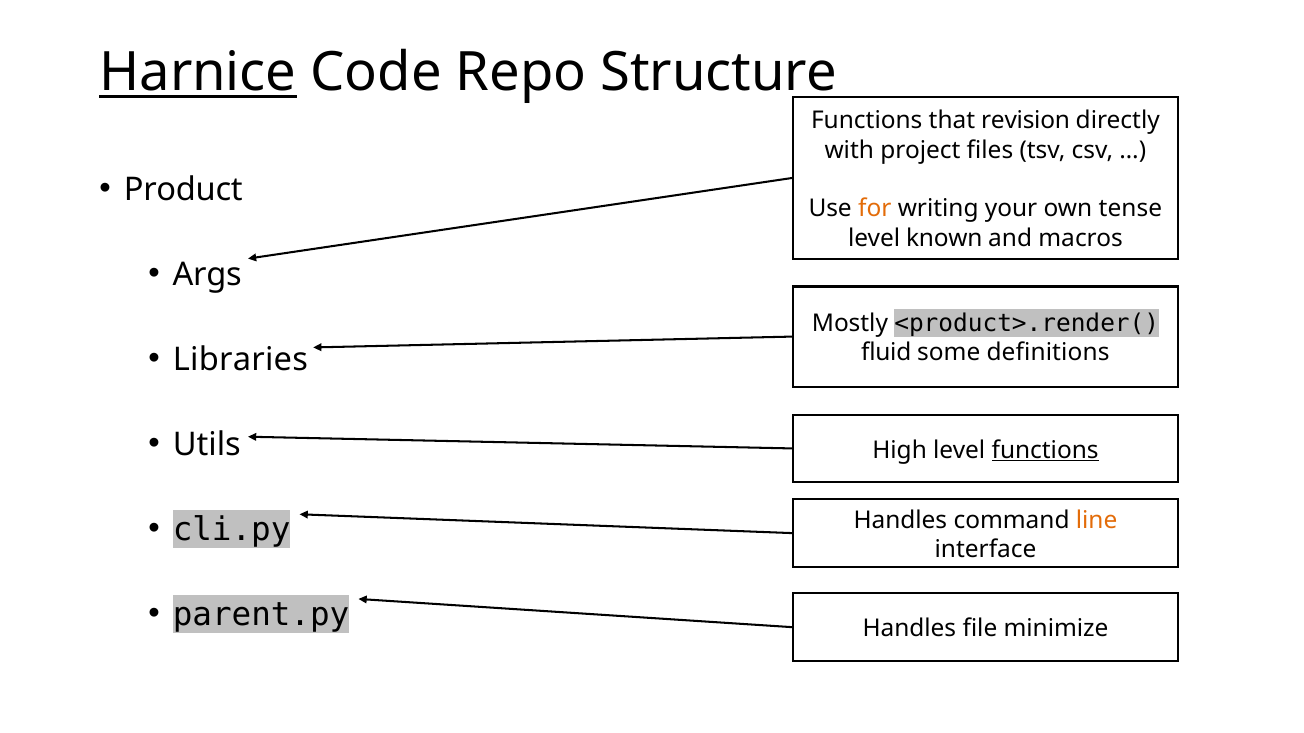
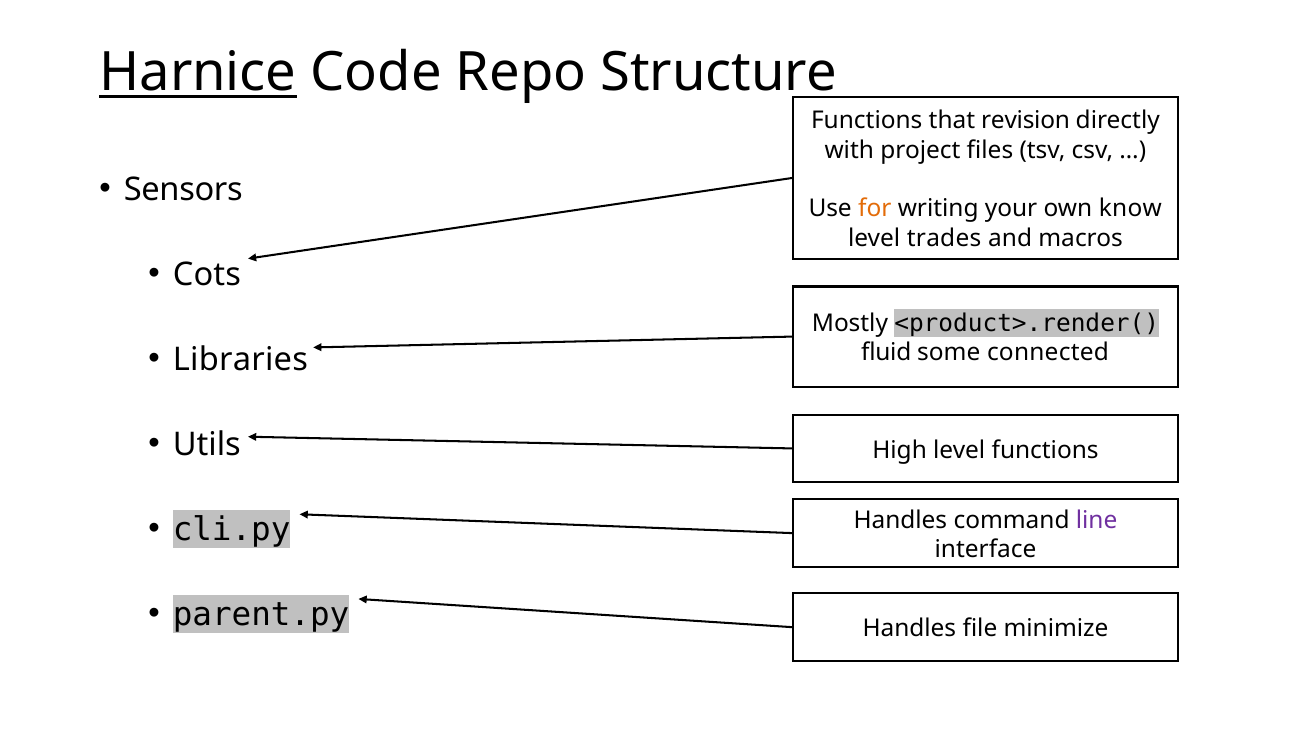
Product: Product -> Sensors (183, 190)
tense: tense -> know (1130, 209)
known: known -> trades (944, 238)
Args: Args -> Cots (207, 275)
definitions: definitions -> connected (1048, 353)
functions underline: present -> none (1045, 450)
line colour: orange -> purple (1097, 521)
